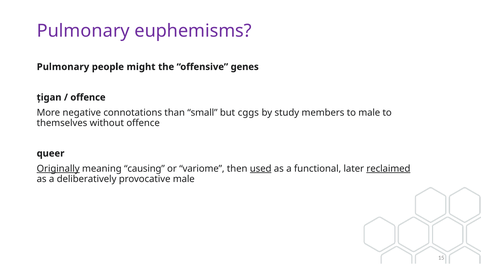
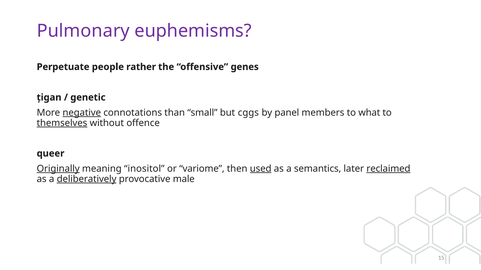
Pulmonary: Pulmonary -> Perpetuate (63, 67)
might: might -> rather (141, 67)
offence: offence -> genetic (88, 98)
negative underline: none -> present (82, 113)
study: study -> panel (287, 113)
to male: male -> what (369, 113)
themselves underline: none -> present (62, 123)
causing: causing -> inositol (144, 169)
functional: functional -> semantics (318, 169)
deliberatively underline: none -> present (87, 179)
